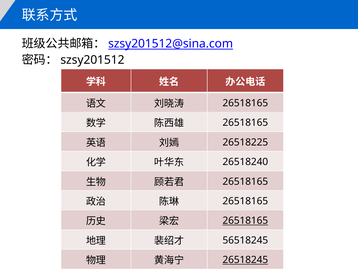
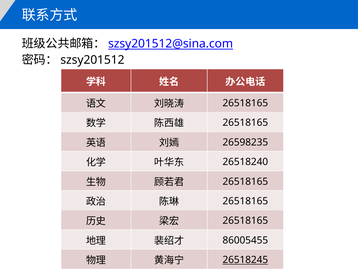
26518225: 26518225 -> 26598235 (245, 142)
26518165 underline: present -> none (245, 220)
56518245: 56518245 -> 86005455 (245, 240)
